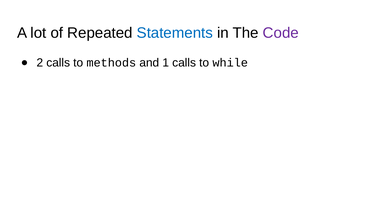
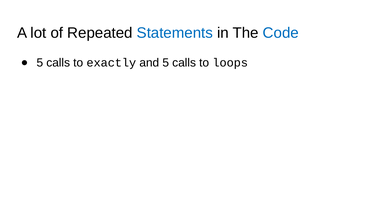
Code colour: purple -> blue (281, 33)
2: 2 -> 5 (40, 63)
methods: methods -> exactly (111, 63)
and 1: 1 -> 5 (166, 63)
while: while -> loops (230, 63)
